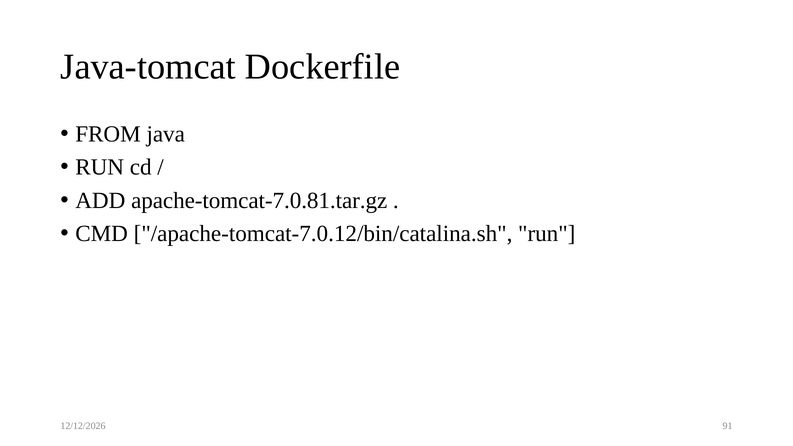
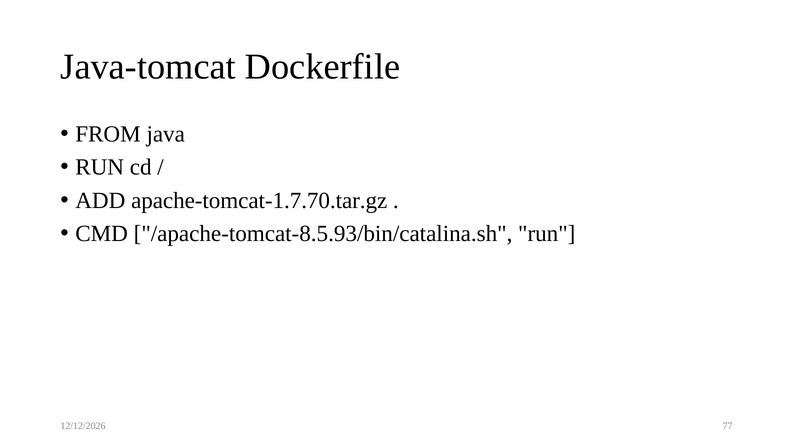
apache-tomcat-7.0.81.tar.gz: apache-tomcat-7.0.81.tar.gz -> apache-tomcat-1.7.70.tar.gz (259, 200)
/apache-tomcat-7.0.12/bin/catalina.sh: /apache-tomcat-7.0.12/bin/catalina.sh -> /apache-tomcat-8.5.93/bin/catalina.sh (323, 234)
91: 91 -> 77 (728, 426)
